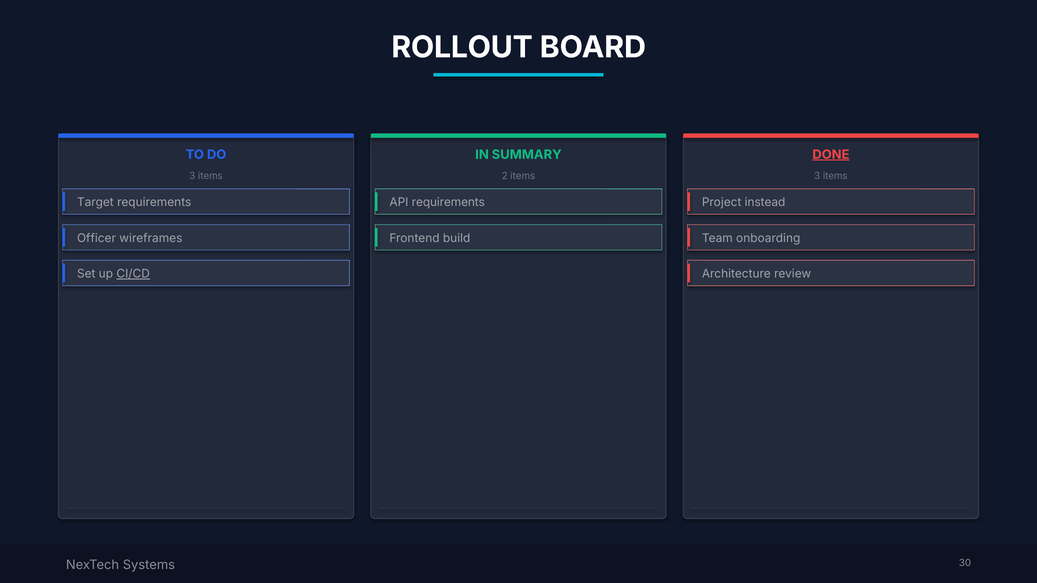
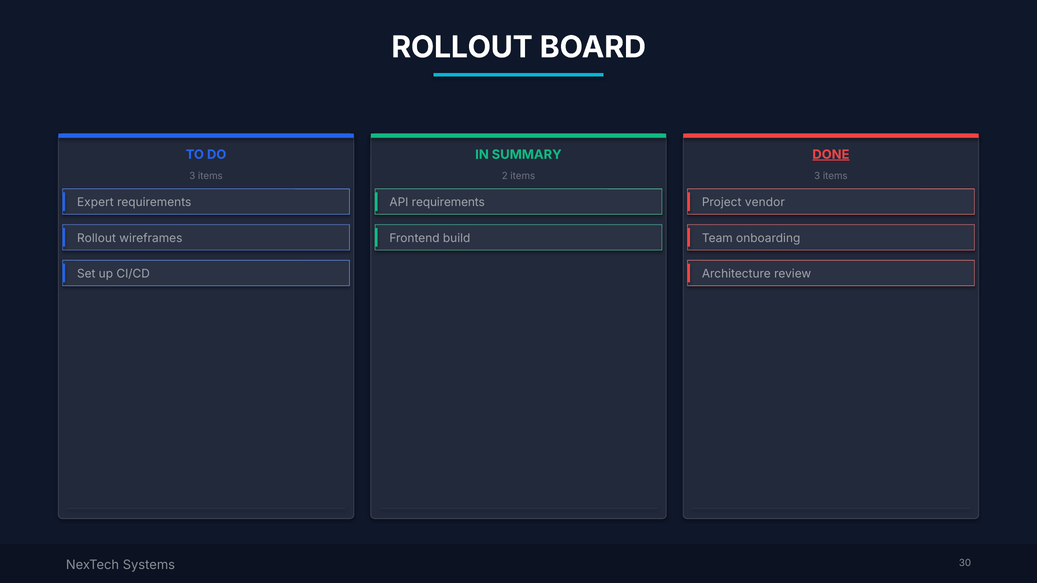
Target: Target -> Expert (95, 203)
instead: instead -> vendor (765, 203)
Officer: Officer -> Rollout (96, 238)
CI/CD underline: present -> none (133, 274)
